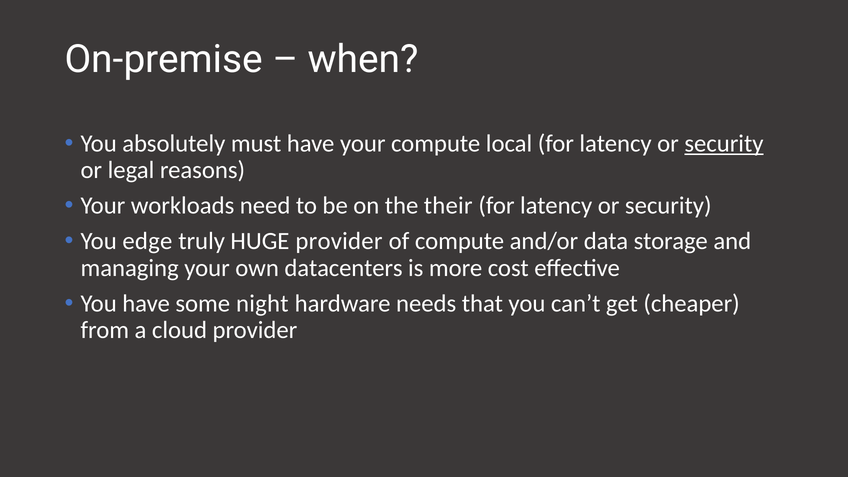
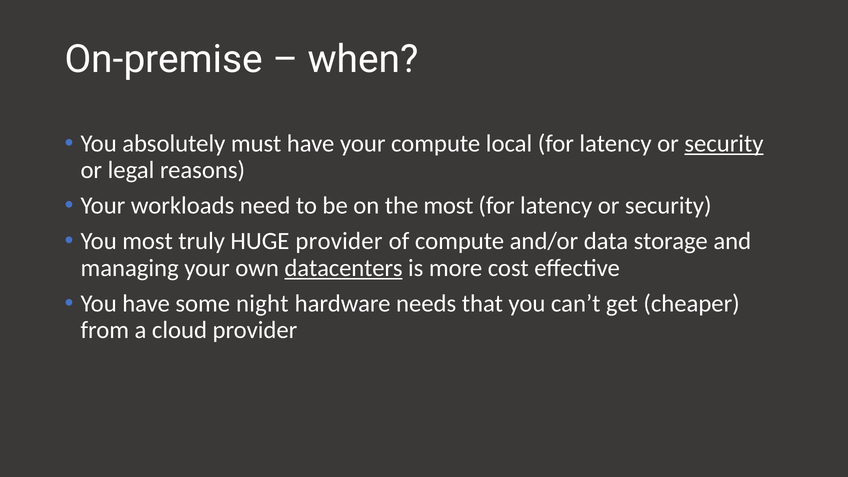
the their: their -> most (448, 206)
You edge: edge -> most (148, 241)
datacenters underline: none -> present (344, 268)
